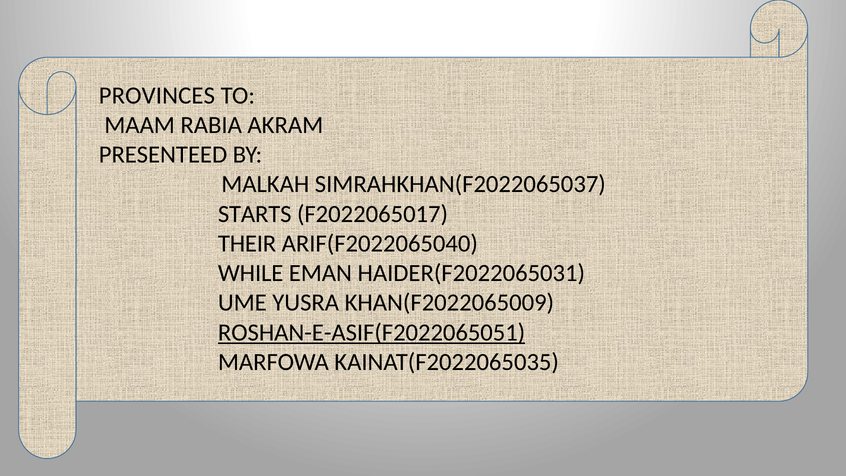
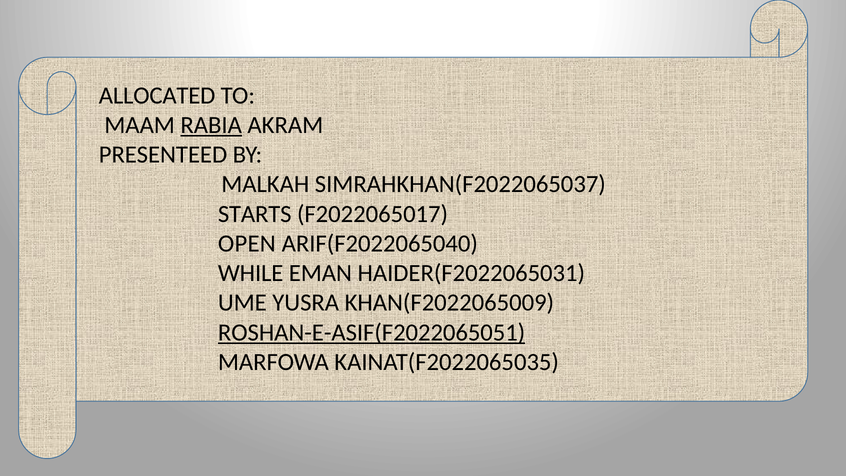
PROVINCES: PROVINCES -> ALLOCATED (157, 95)
RABIA underline: none -> present (211, 125)
THEIR: THEIR -> OPEN (247, 243)
